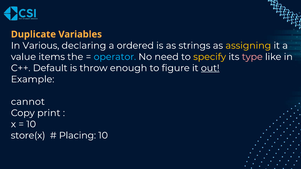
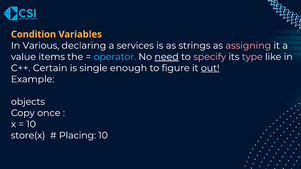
Duplicate: Duplicate -> Condition (33, 34)
ordered: ordered -> services (135, 46)
assigning colour: yellow -> pink (248, 46)
need underline: none -> present (167, 57)
specify colour: yellow -> pink (210, 57)
Default: Default -> Certain (50, 68)
throw: throw -> single (93, 68)
cannot: cannot -> objects (28, 102)
print: print -> once (49, 113)
